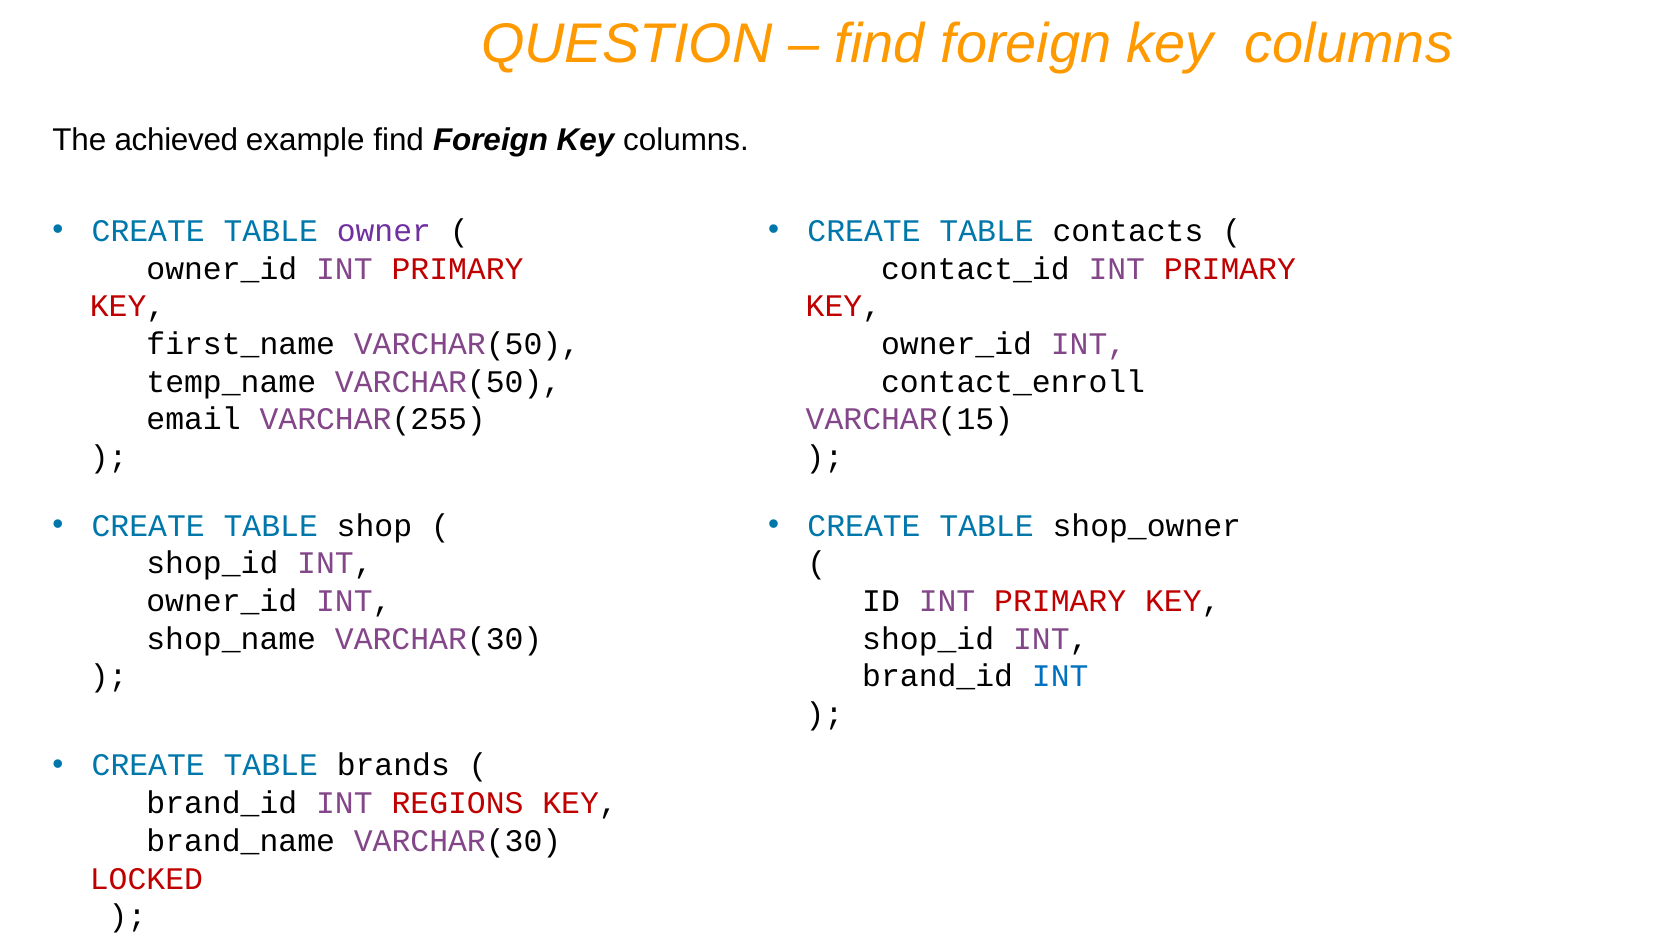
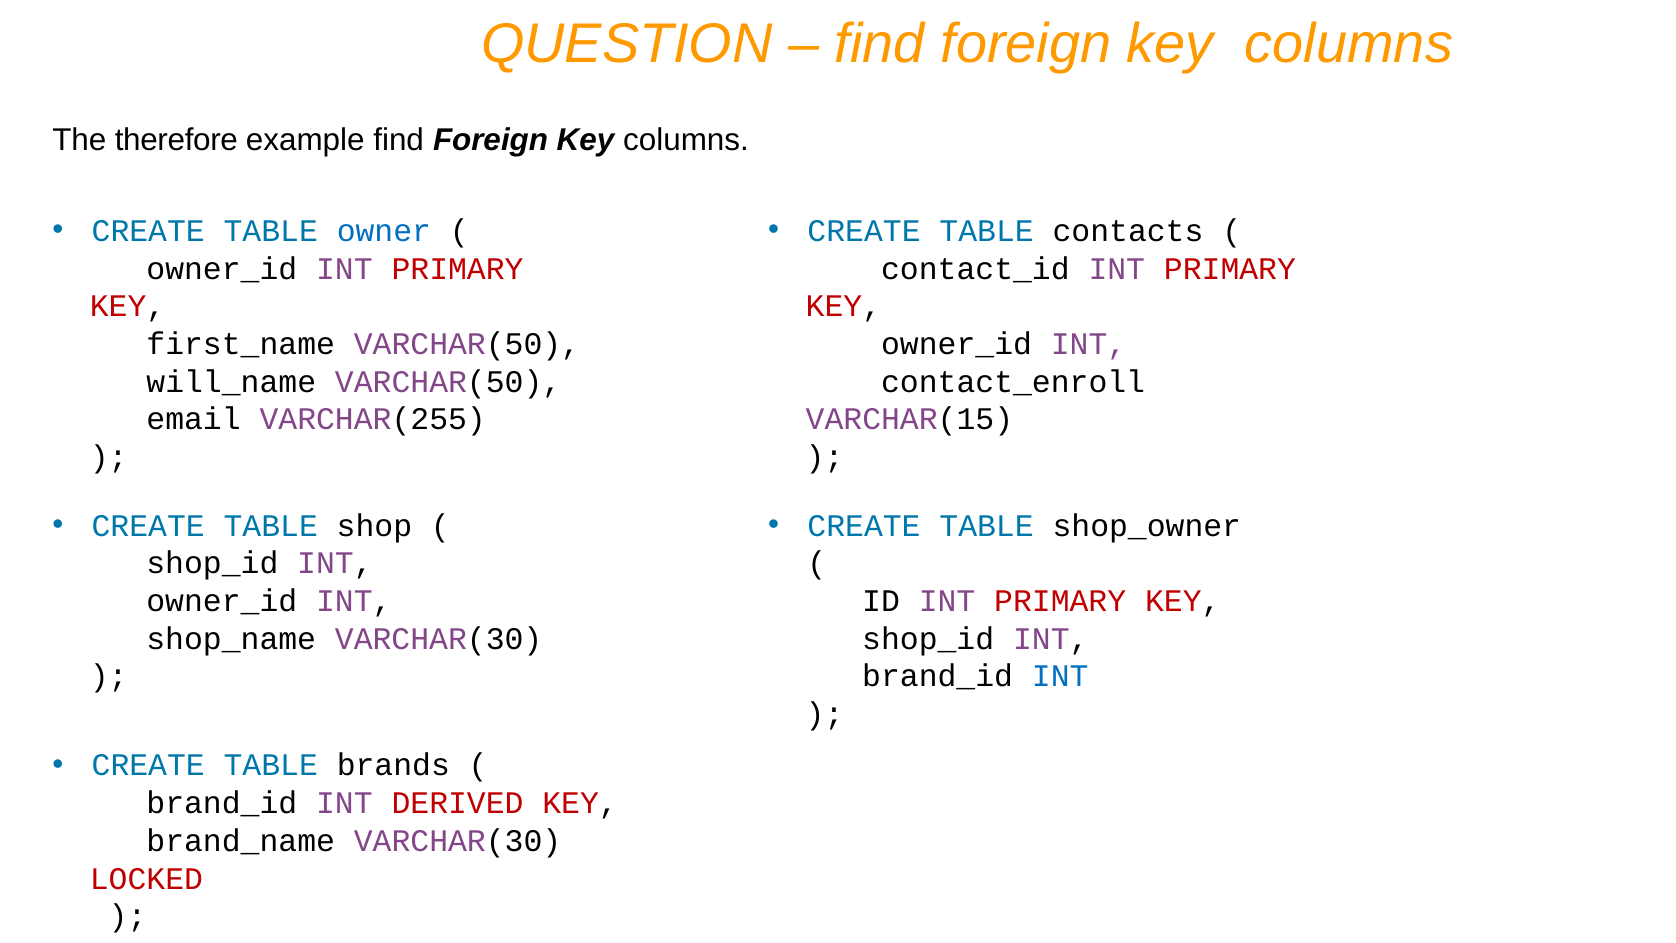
achieved: achieved -> therefore (176, 140)
owner colour: purple -> blue (384, 231)
temp_name: temp_name -> will_name (231, 382)
REGIONS: REGIONS -> DERIVED (458, 803)
